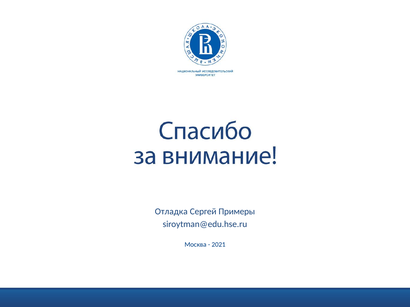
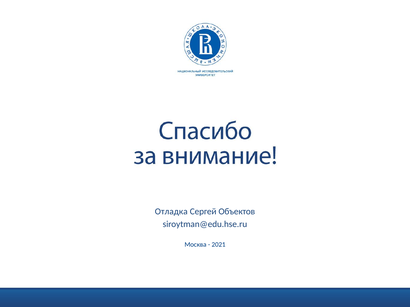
Примеры: Примеры -> Объектов (237, 212)
